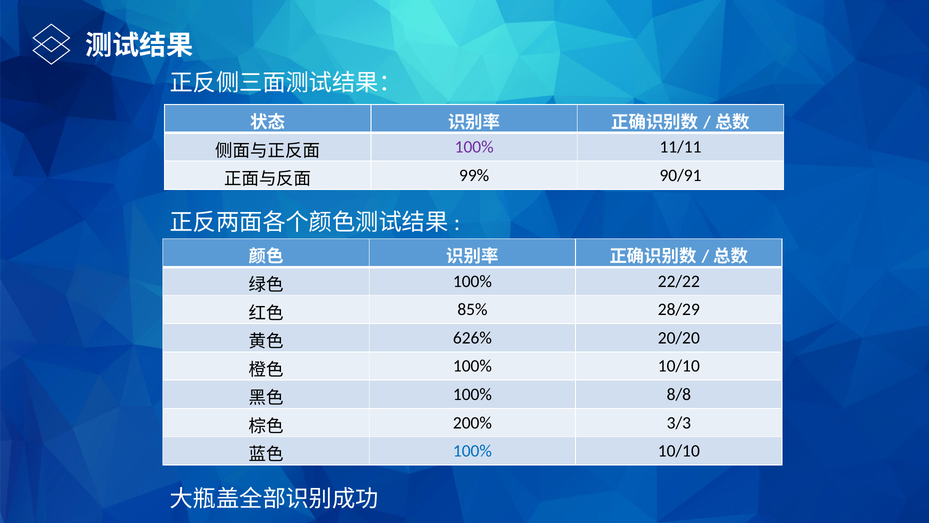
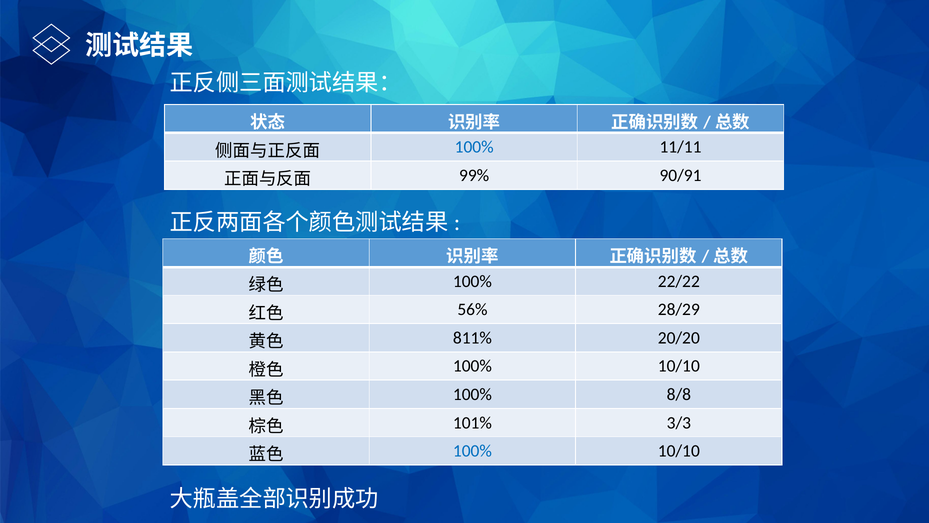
100% colour: purple -> blue (474, 147)
85%: 85% -> 56% (472, 309)
626%: 626% -> 811% (472, 338)
200%: 200% -> 101% (472, 422)
